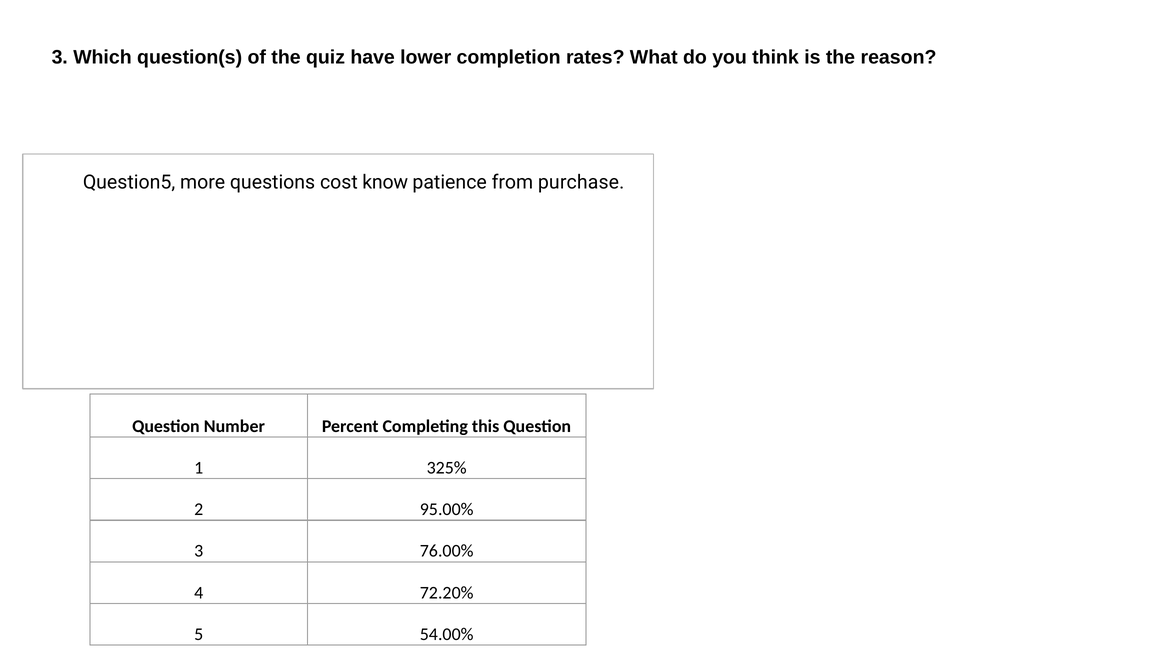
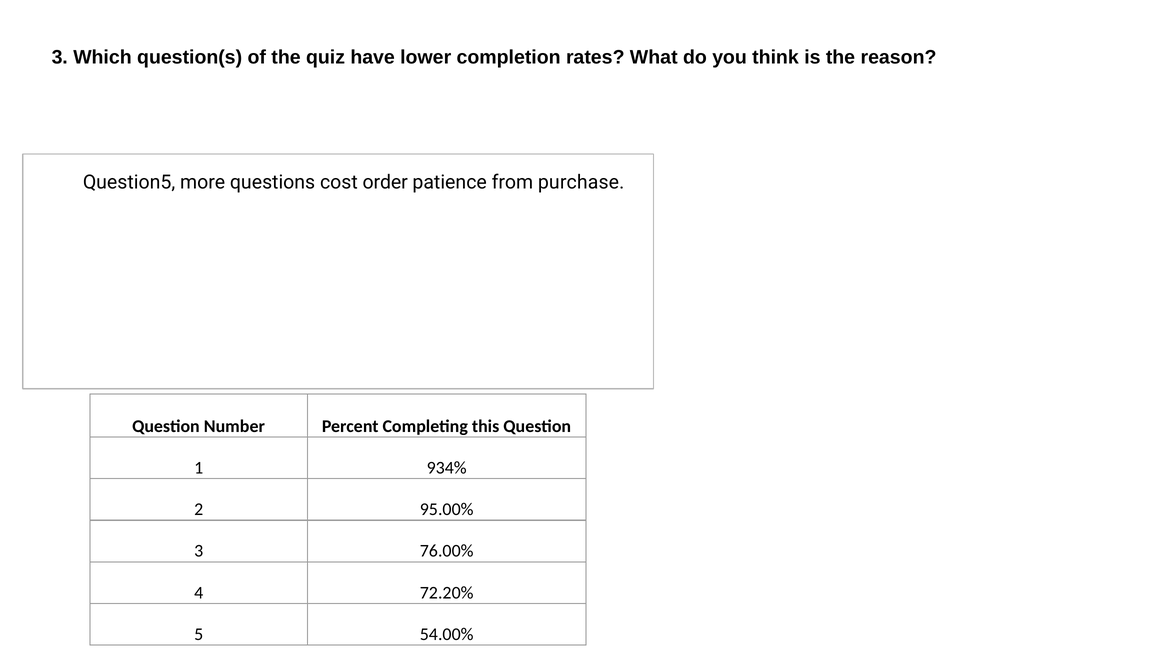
know: know -> order (385, 182)
325%: 325% -> 934% (447, 468)
